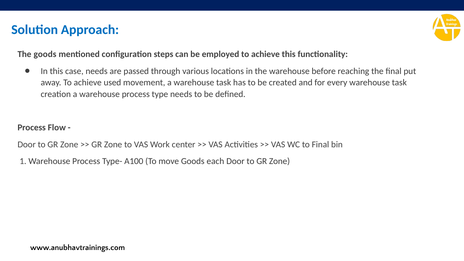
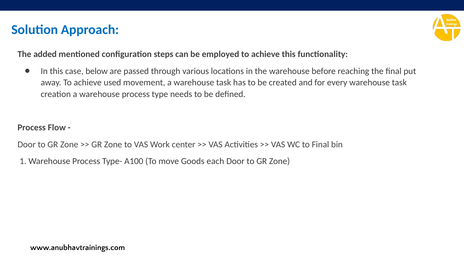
The goods: goods -> added (45, 54)
case needs: needs -> below (97, 71)
